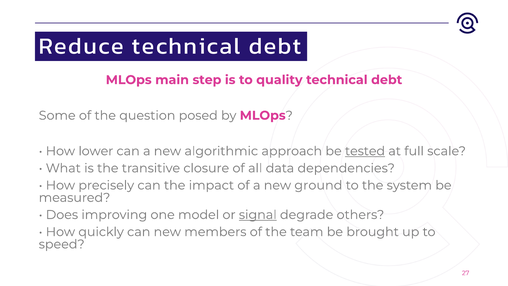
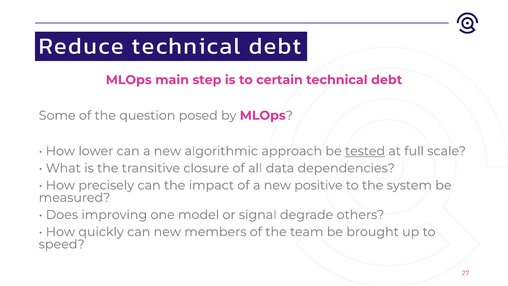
quality: quality -> certain (279, 80)
ground: ground -> positive (318, 185)
signal underline: present -> none (258, 215)
